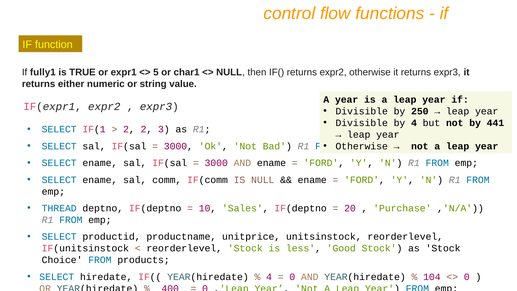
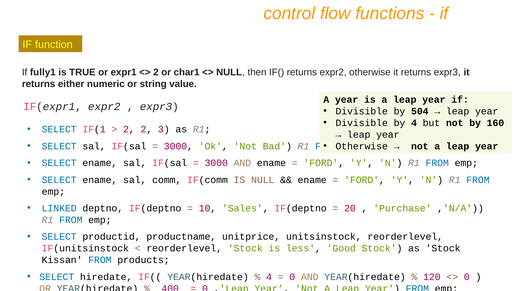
5: 5 -> 2 (156, 72)
250: 250 -> 504 (420, 111)
441: 441 -> 160 (495, 123)
THREAD: THREAD -> LINKED (59, 208)
Choice: Choice -> Kissan (62, 260)
104: 104 -> 120 (432, 277)
